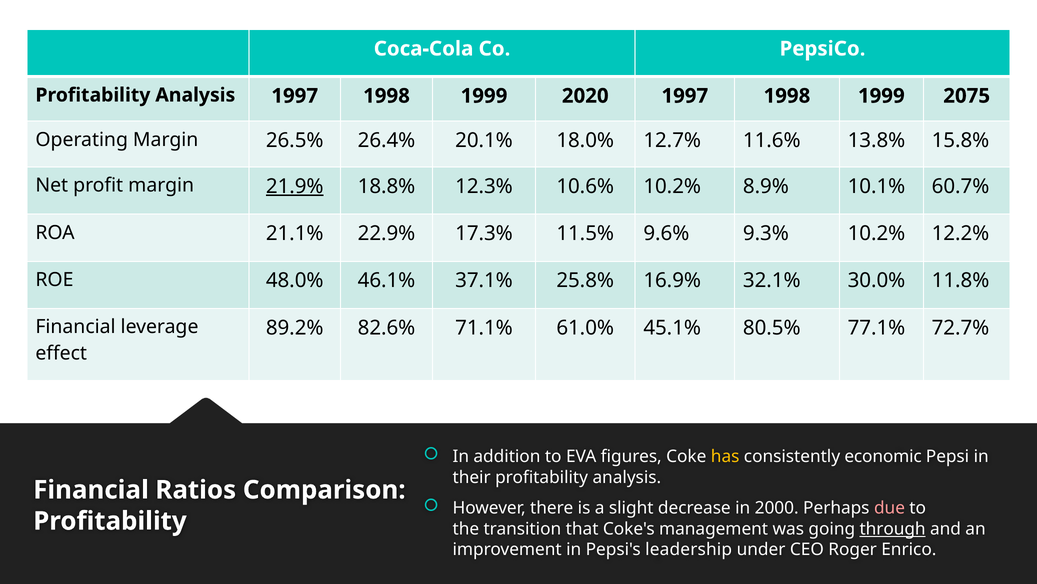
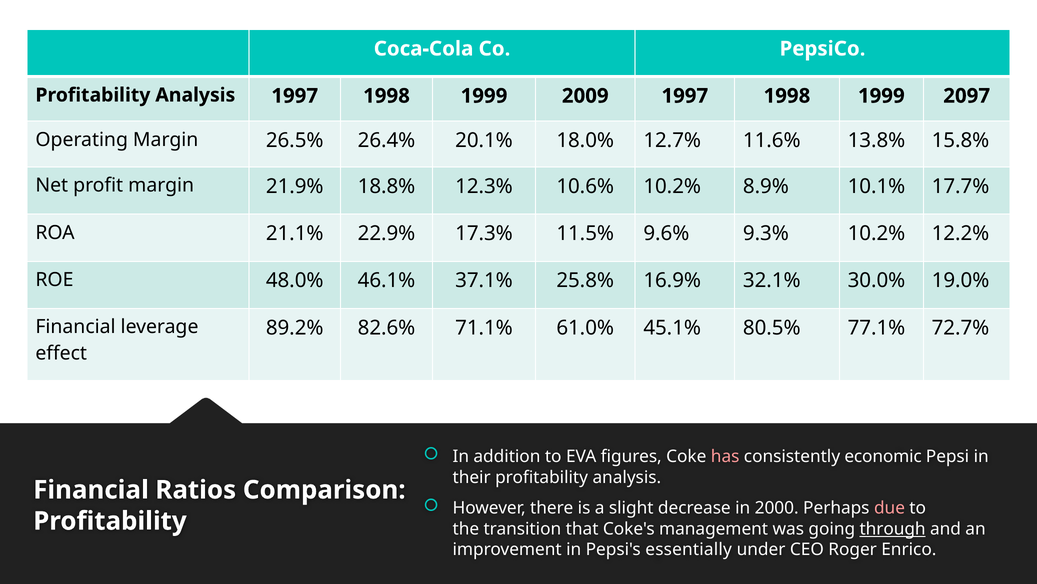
2020: 2020 -> 2009 (585, 96)
2075: 2075 -> 2097 (967, 96)
21.9% underline: present -> none (295, 186)
60.7%: 60.7% -> 17.7% (960, 186)
11.8%: 11.8% -> 19.0% (960, 280)
has colour: yellow -> pink (725, 456)
leadership: leadership -> essentially (689, 549)
